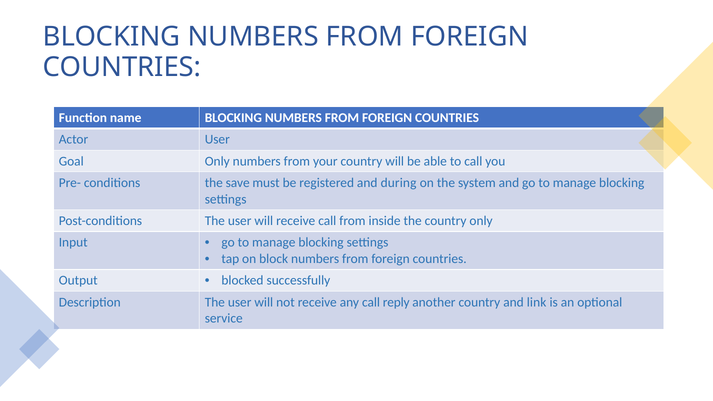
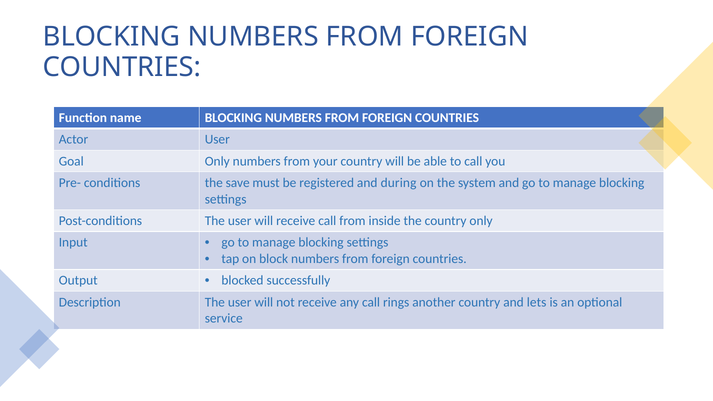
reply: reply -> rings (396, 302)
link: link -> lets (537, 302)
